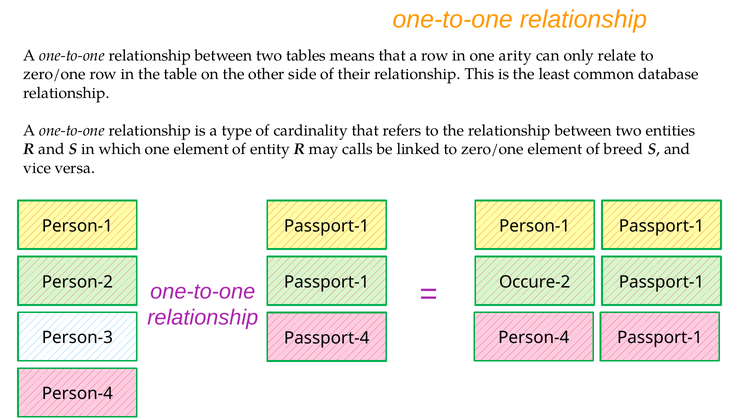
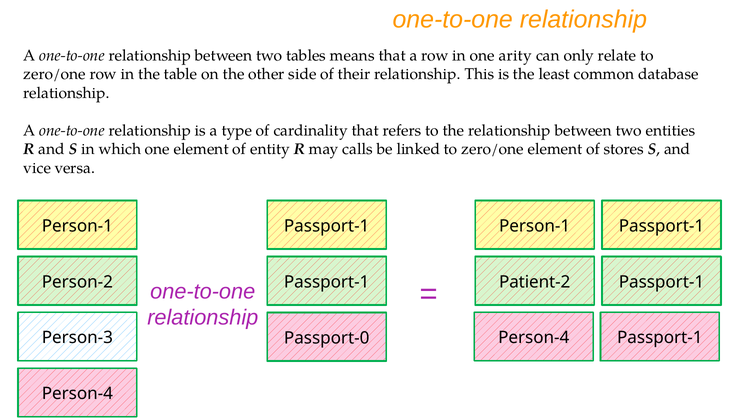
breed: breed -> stores (624, 149)
Occure-2: Occure-2 -> Patient-2 (535, 282)
Passport-4: Passport-4 -> Passport-0 (327, 338)
